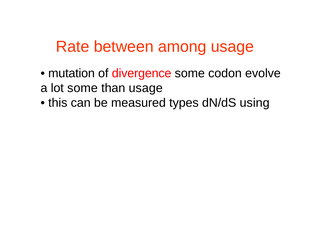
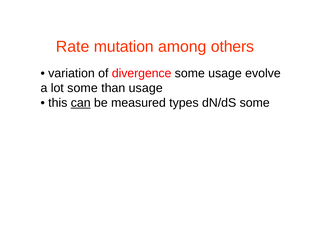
between: between -> mutation (124, 47)
among usage: usage -> others (233, 47)
mutation: mutation -> variation (72, 73)
some codon: codon -> usage (225, 73)
can underline: none -> present (81, 103)
dN/dS using: using -> some (255, 103)
